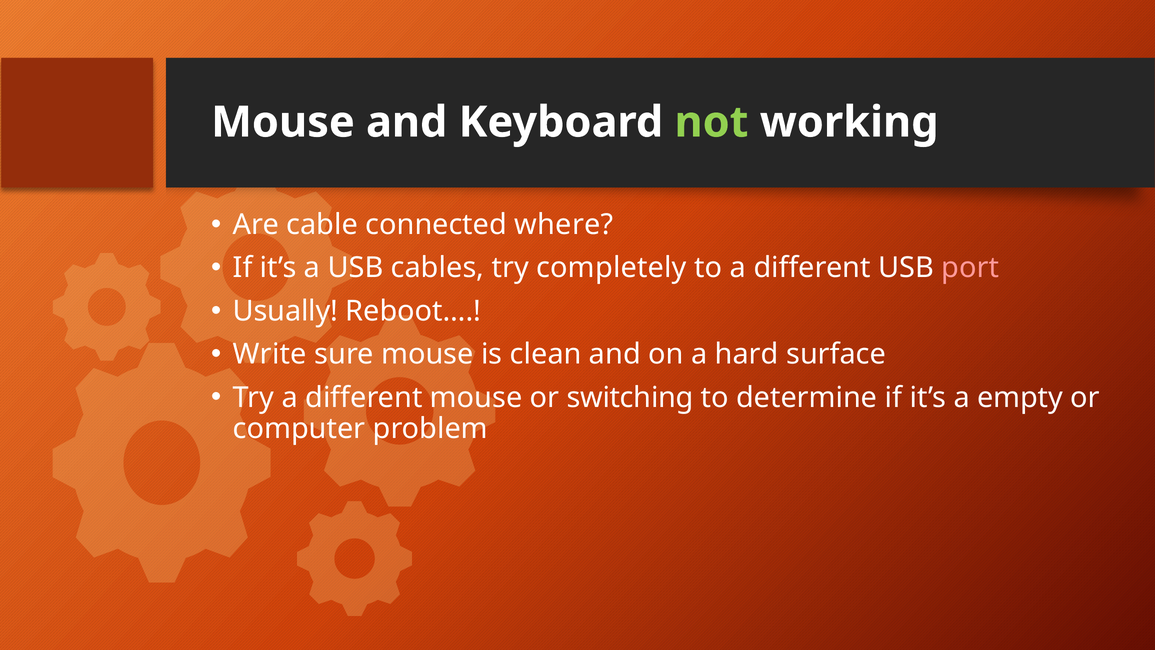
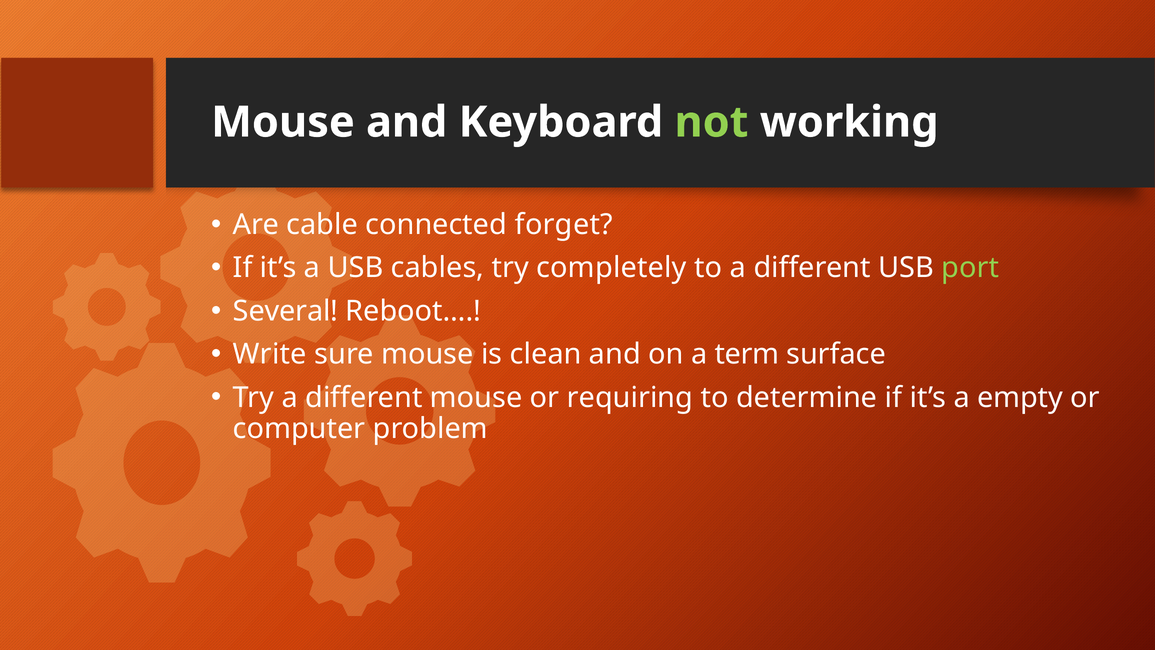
where: where -> forget (564, 225)
port colour: pink -> light green (970, 268)
Usually: Usually -> Several (285, 311)
hard: hard -> term (747, 354)
switching: switching -> requiring (630, 397)
